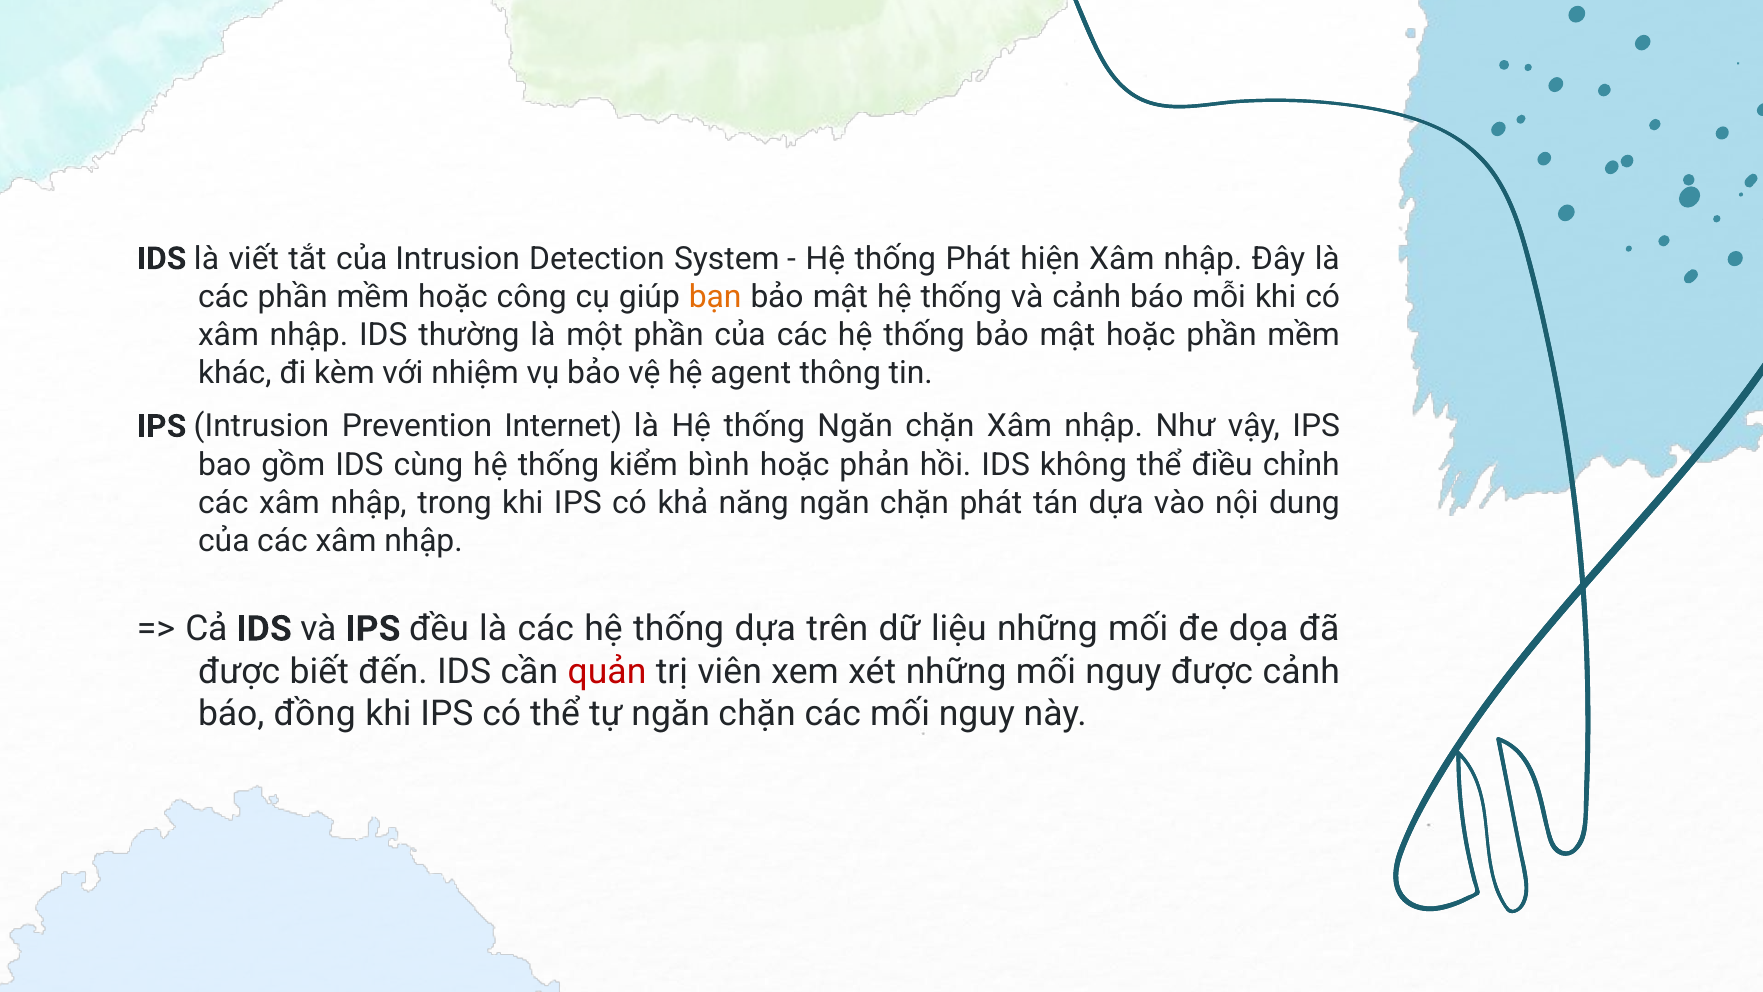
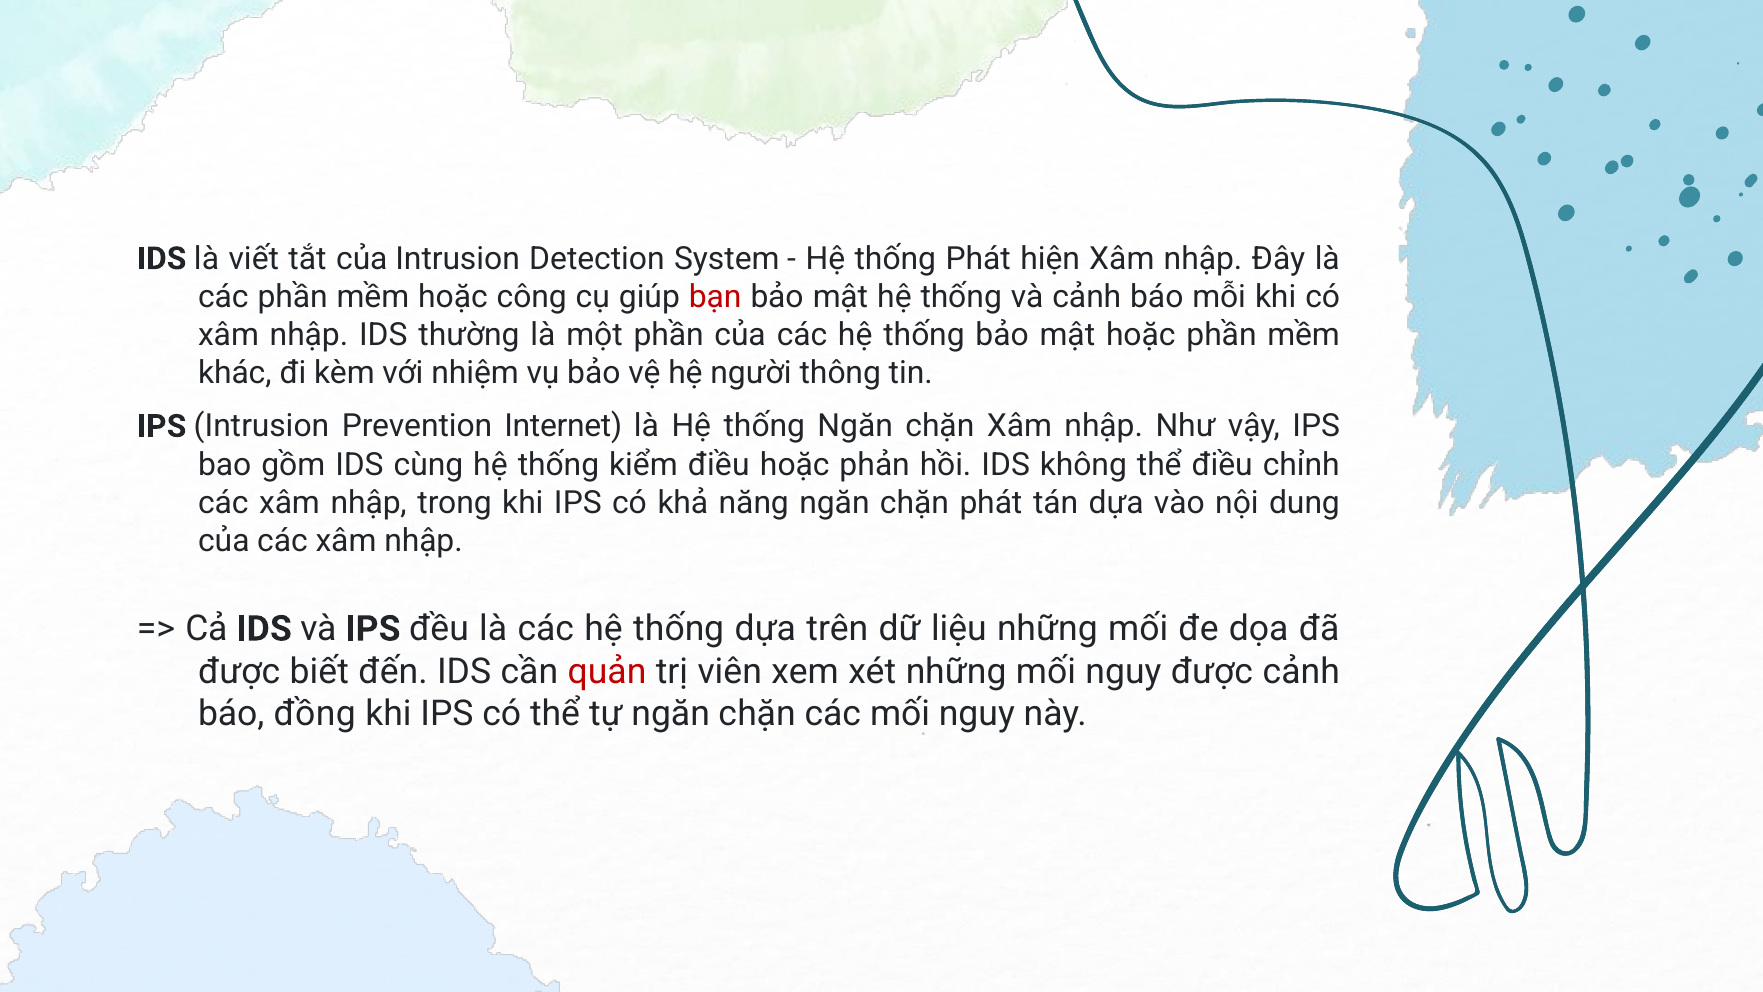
bạn colour: orange -> red (715, 297)
agent: agent -> người (751, 373)
kiểm bình: bình -> điều (719, 464)
